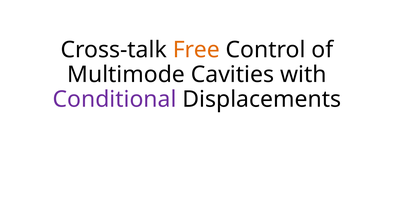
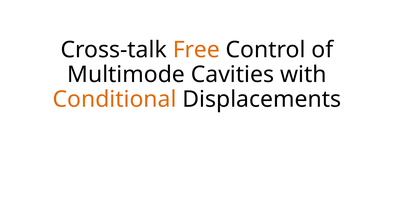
Conditional colour: purple -> orange (115, 100)
